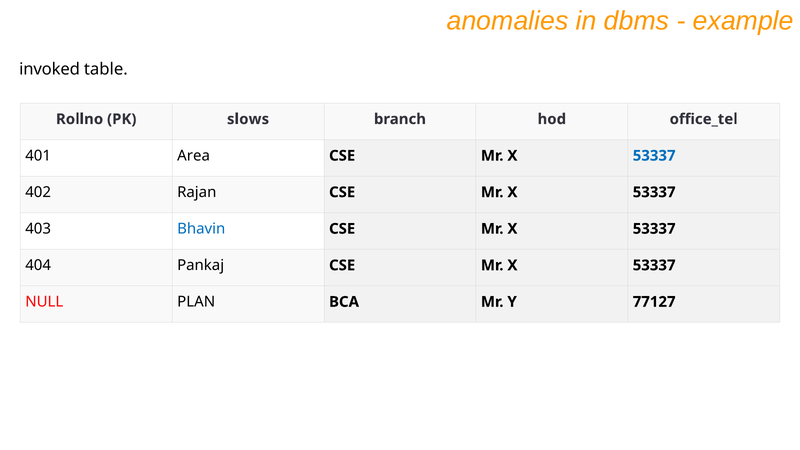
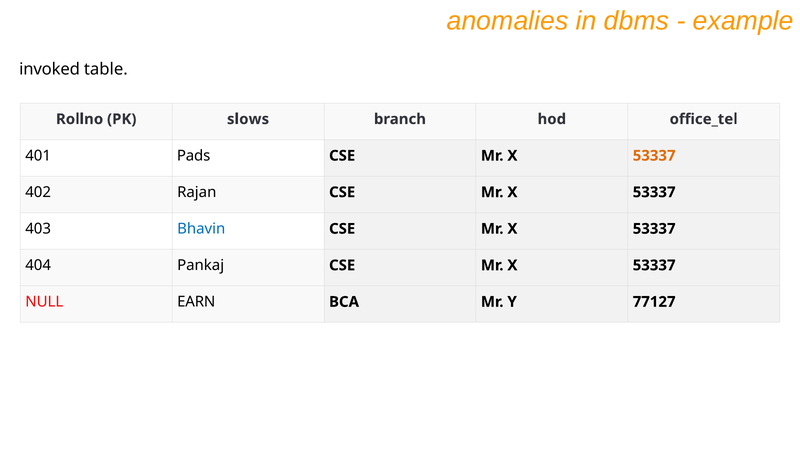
Area: Area -> Pads (194, 156)
53337 colour: blue -> orange (654, 156)
PLAN: PLAN -> EARN (196, 302)
